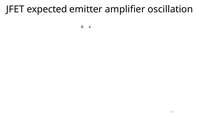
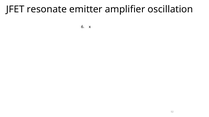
expected: expected -> resonate (47, 9)
